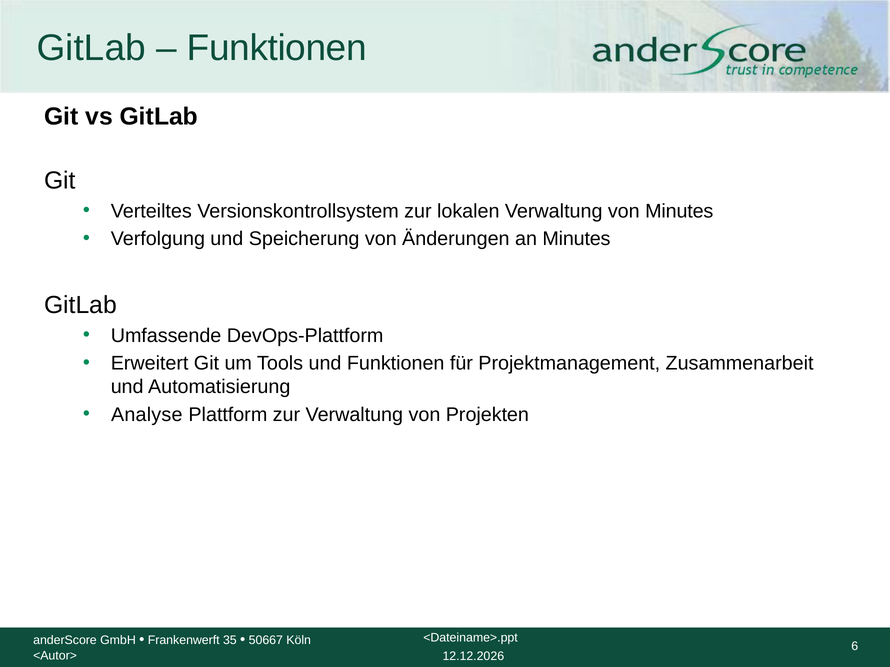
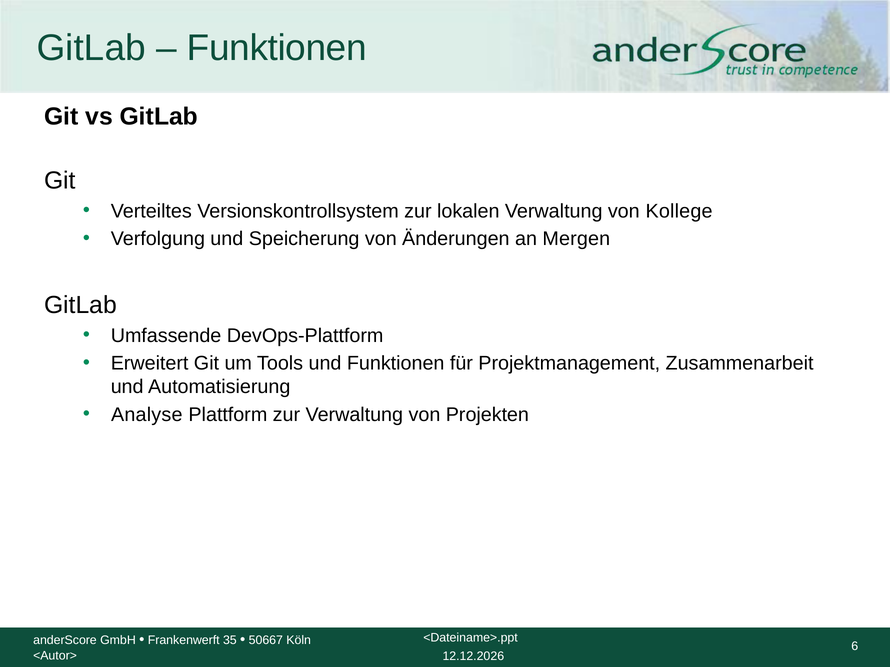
von Minutes: Minutes -> Kollege (679, 211)
an Minutes: Minutes -> Mergen (576, 239)
